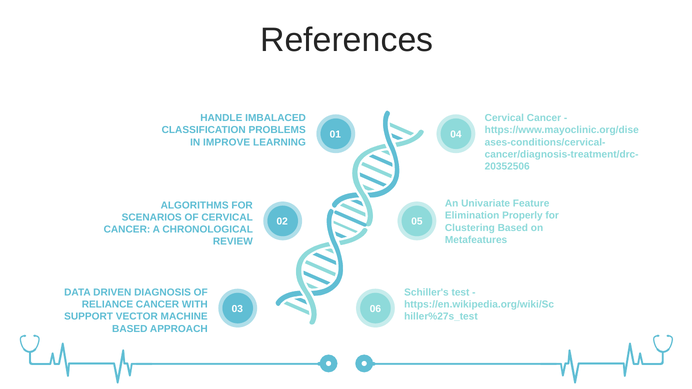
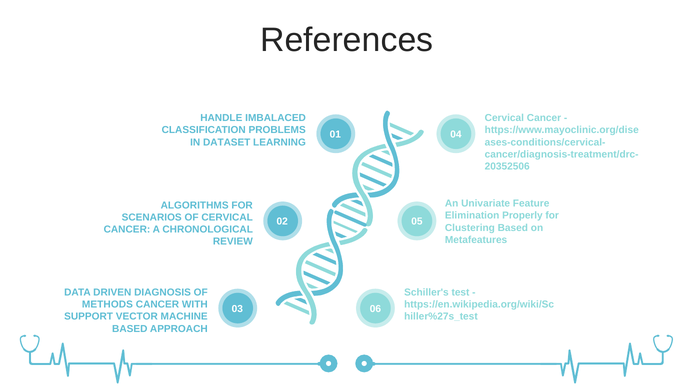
IMPROVE: IMPROVE -> DATASET (227, 142)
RELIANCE: RELIANCE -> METHODS (107, 305)
